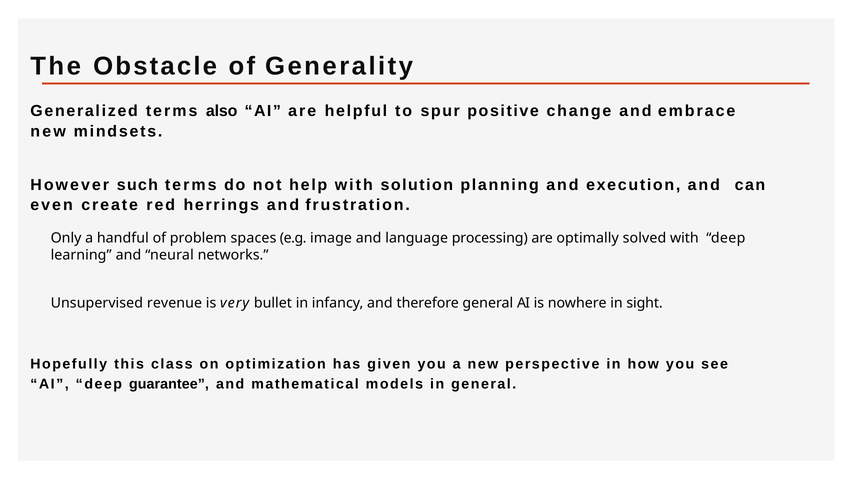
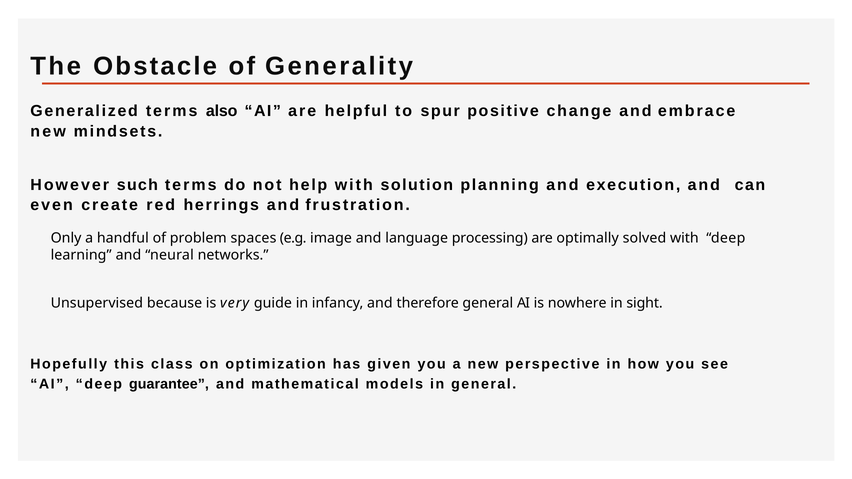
revenue: revenue -> because (175, 303)
bullet: bullet -> guide (273, 303)
